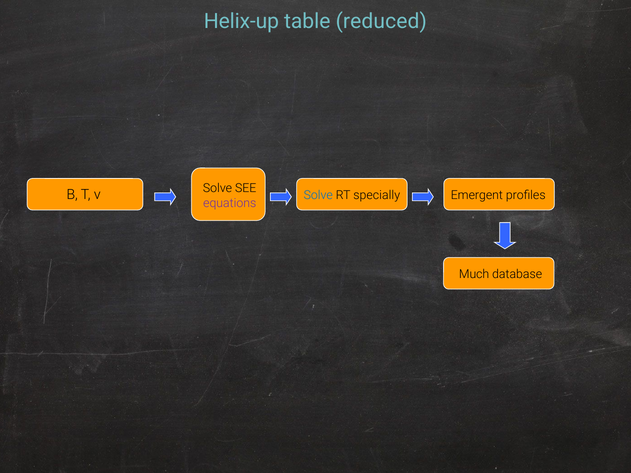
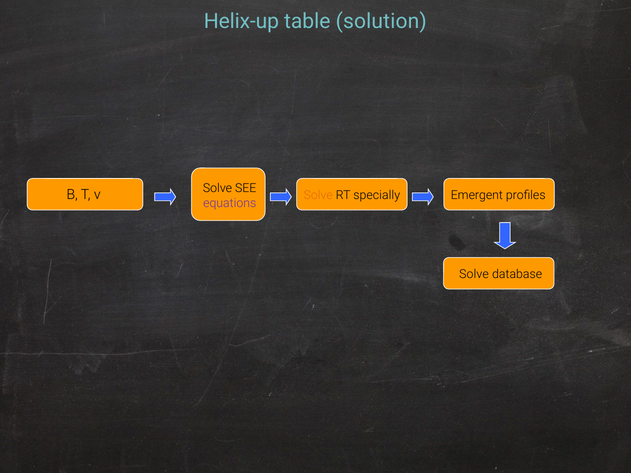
reduced: reduced -> solution (381, 21)
Solve colour: blue -> orange (318, 195)
Much: Much -> Solve (474, 274)
